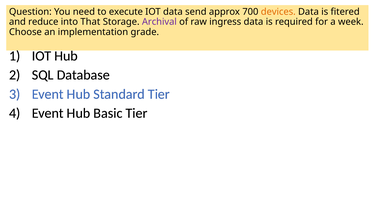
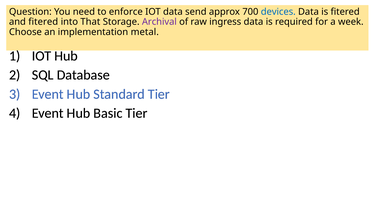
execute: execute -> enforce (126, 12)
devices colour: orange -> blue (278, 12)
and reduce: reduce -> fitered (43, 22)
grade: grade -> metal (145, 32)
